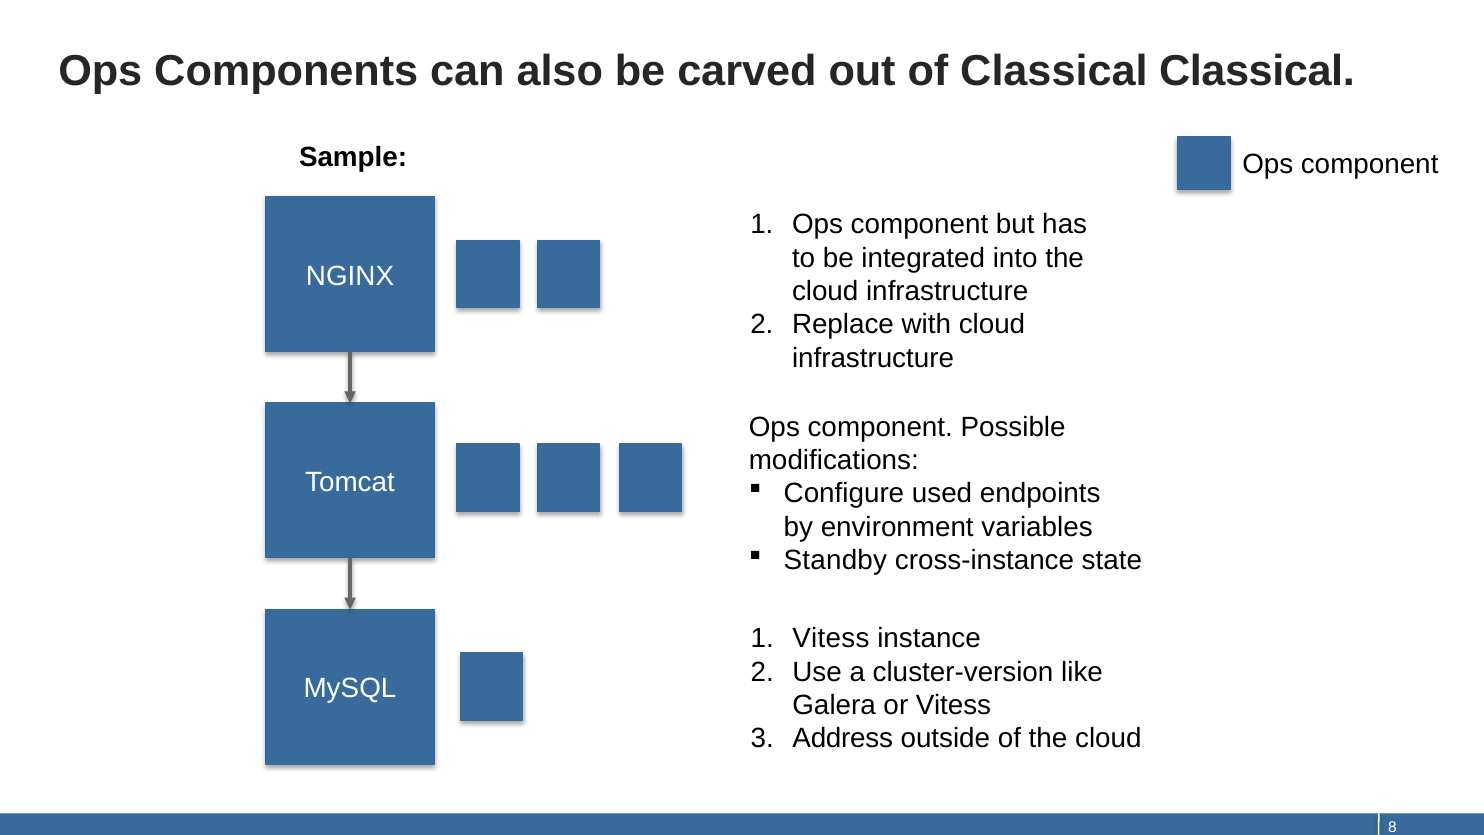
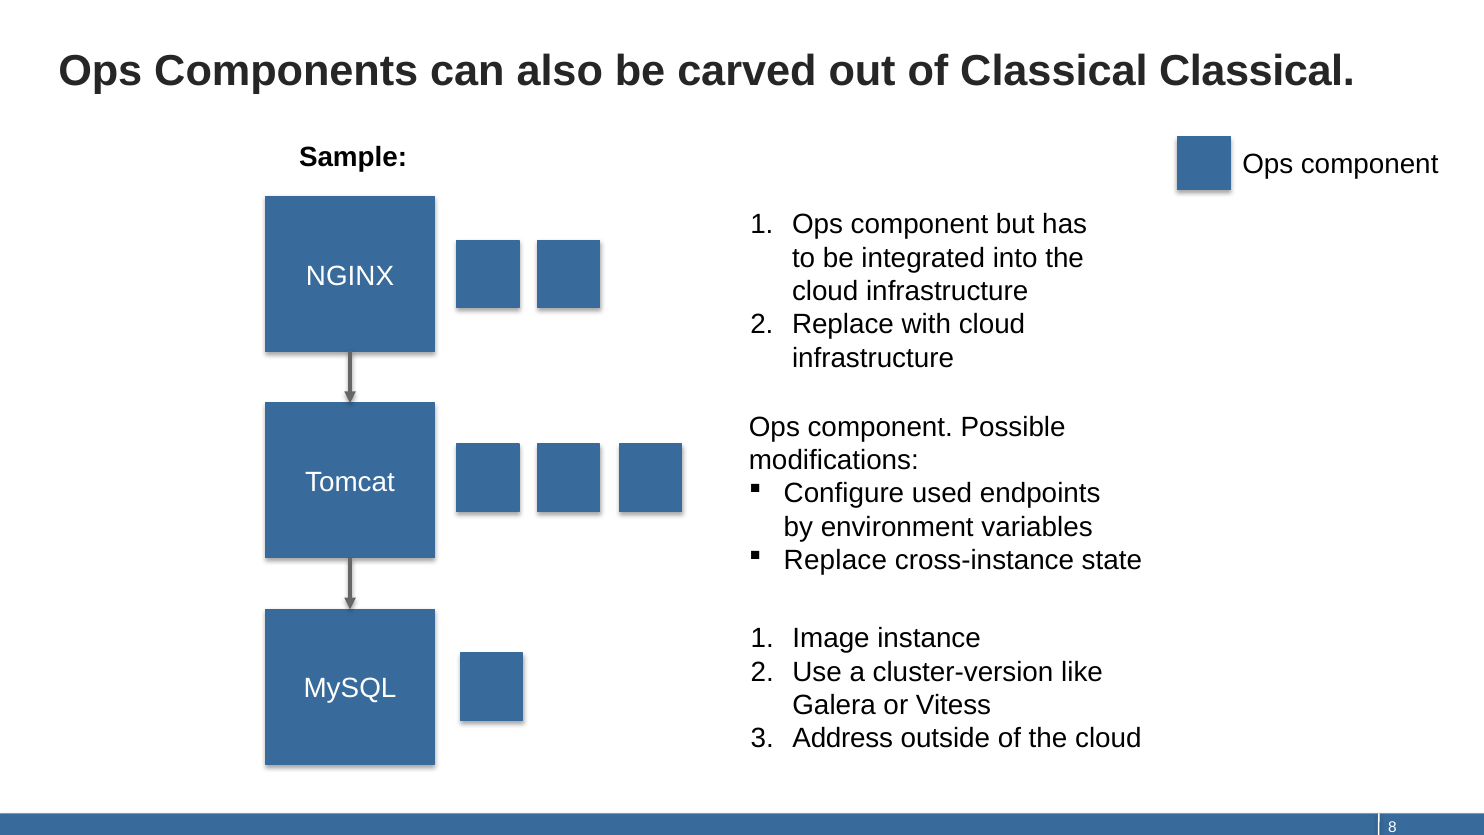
Standby: Standby -> Replace (835, 560)
Vitess: Vitess -> Image (831, 638)
